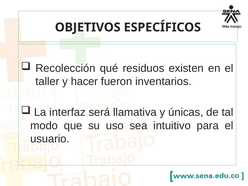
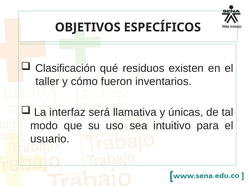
Recolección: Recolección -> Clasificación (65, 68)
hacer: hacer -> cómo (84, 81)
